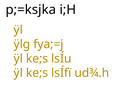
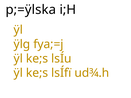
p;=ksjka: p;=ksjka -> p;=ÿlska (31, 10)
